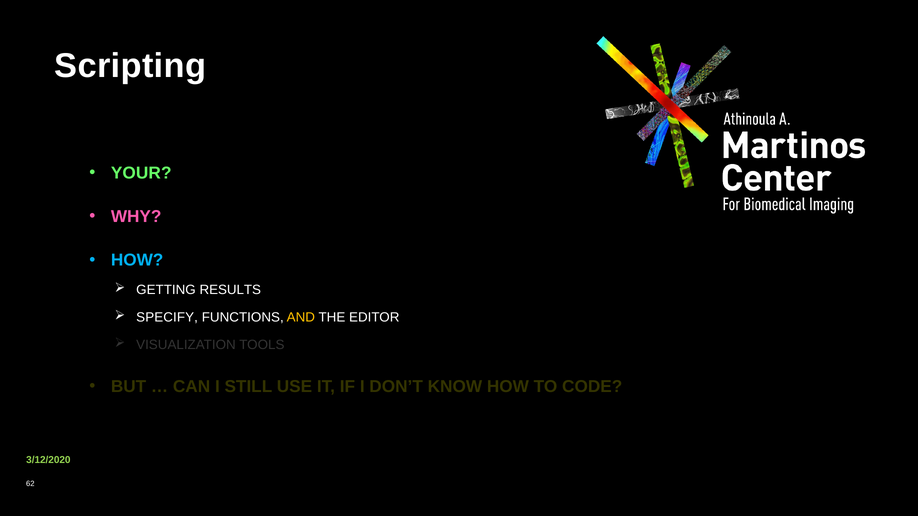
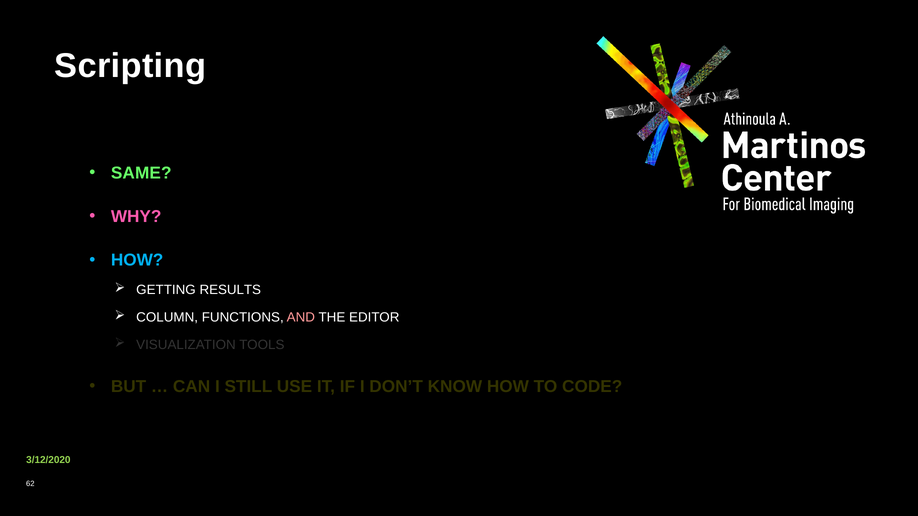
YOUR: YOUR -> SAME (141, 173)
SPECIFY: SPECIFY -> COLUMN (167, 318)
AND colour: yellow -> pink (301, 318)
